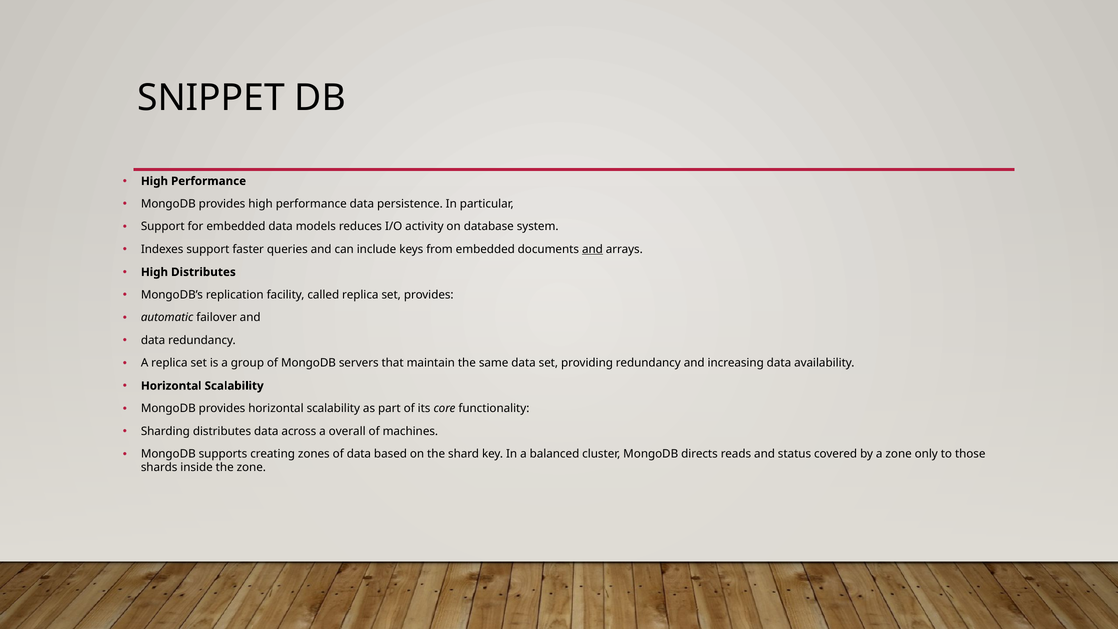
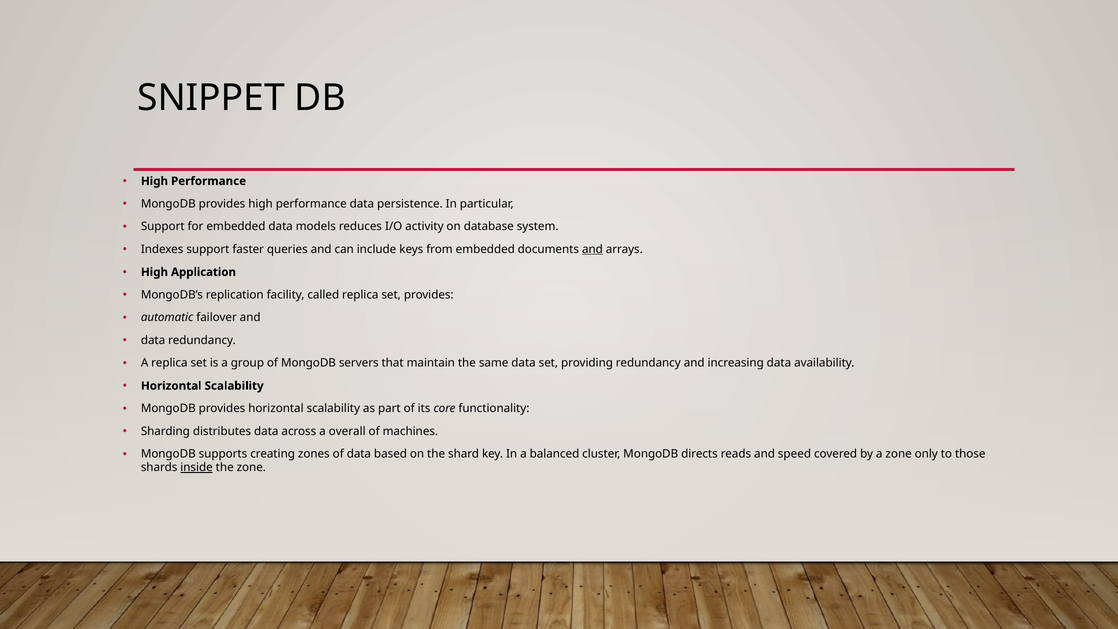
High Distributes: Distributes -> Application (203, 272)
status: status -> speed (794, 454)
inside underline: none -> present (197, 467)
